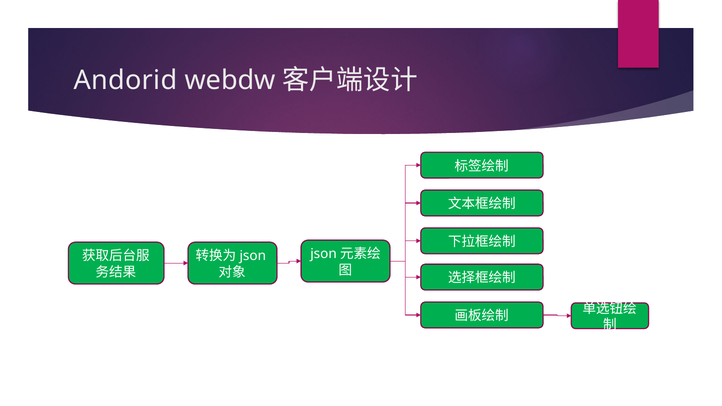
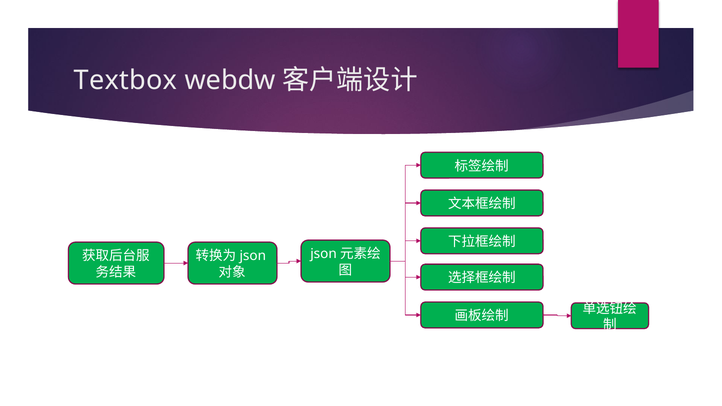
Andorid: Andorid -> Textbox (126, 80)
